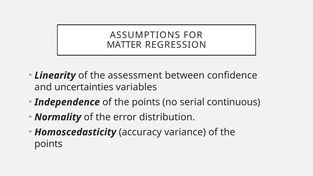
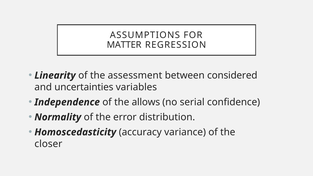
confidence: confidence -> considered (232, 75)
Independence of the points: points -> allows (146, 102)
continuous: continuous -> confidence (234, 102)
points: points -> closer (48, 144)
